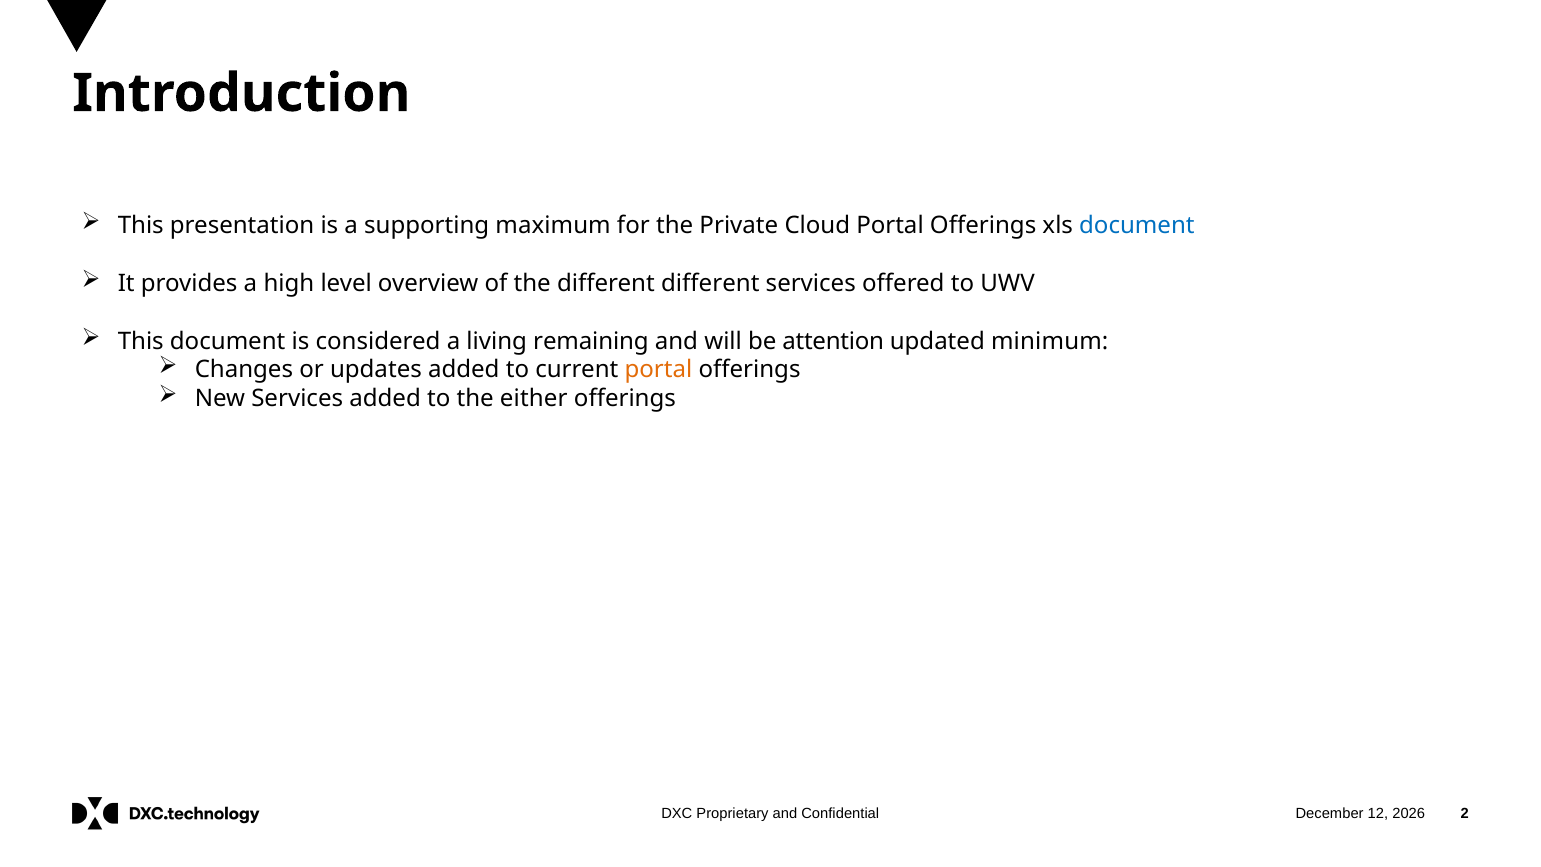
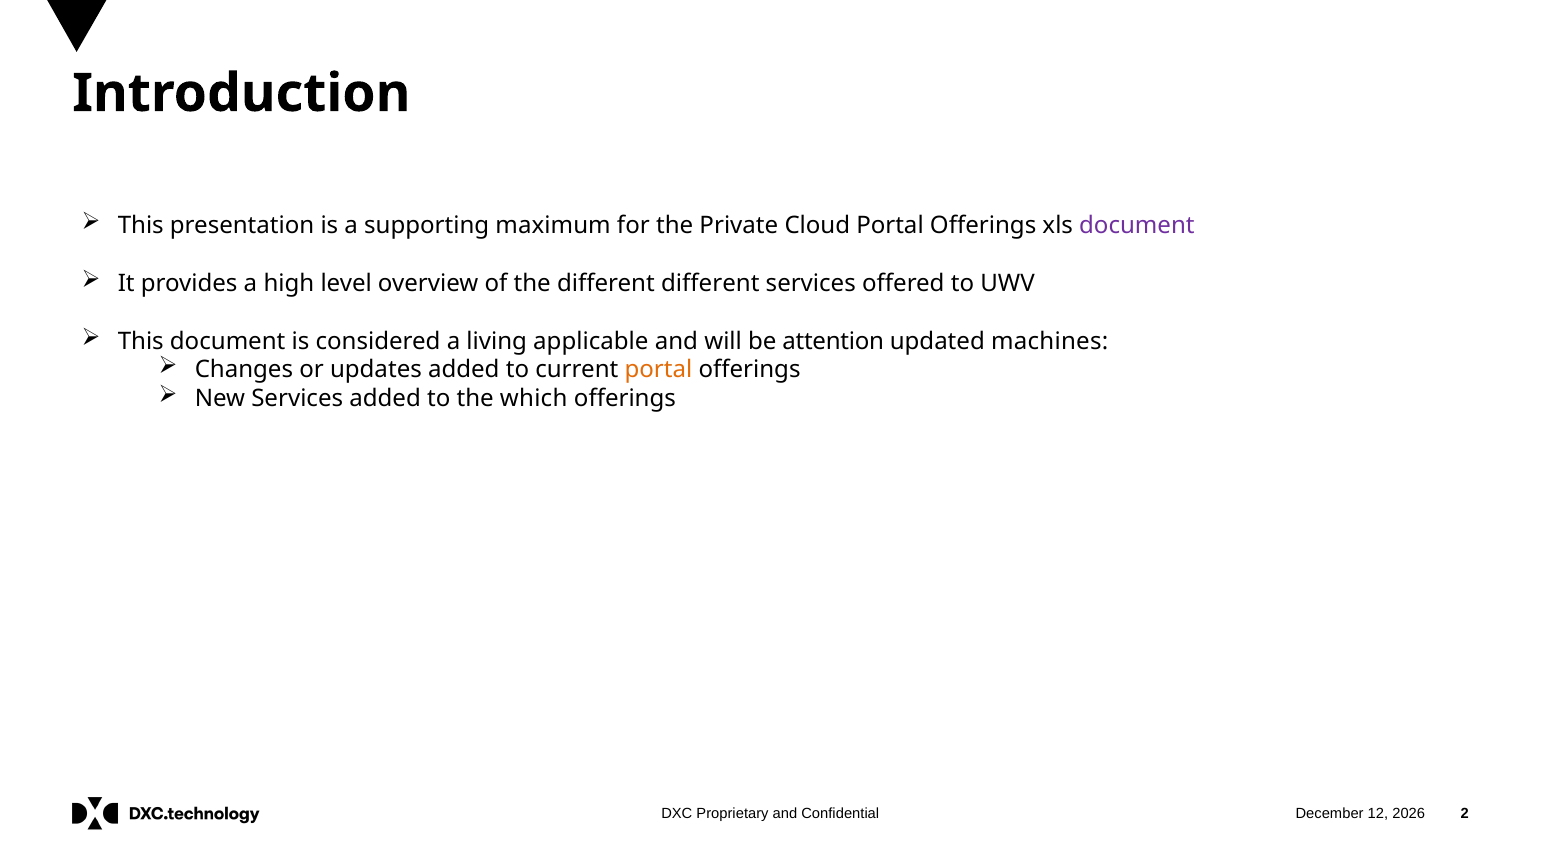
document colour: blue -> purple (1137, 225)
remaining: remaining -> applicable (591, 341)
minimum: minimum -> machines (1050, 341)
either: either -> which (534, 399)
